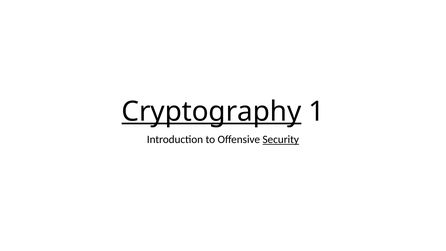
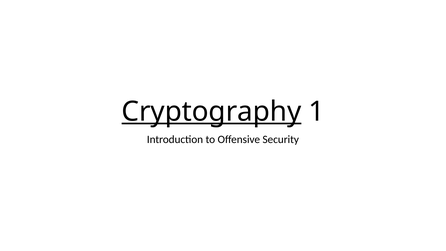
Security underline: present -> none (281, 139)
